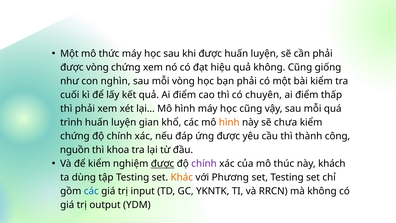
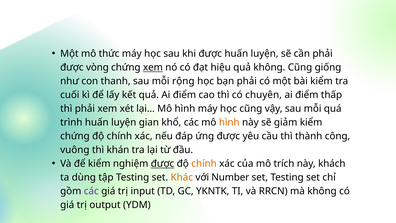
xem underline: none -> present (153, 67)
nghìn: nghìn -> thanh (116, 81)
mỗi vòng: vòng -> rộng (183, 81)
chưa: chưa -> giảm (286, 122)
nguồn: nguồn -> vuông (75, 150)
khoa: khoa -> khán (118, 150)
chính colour: purple -> orange (204, 164)
thúc: thúc -> trích (284, 164)
Phương: Phương -> Number (230, 177)
các colour: blue -> purple (91, 191)
